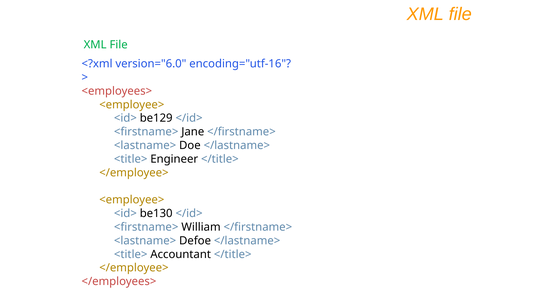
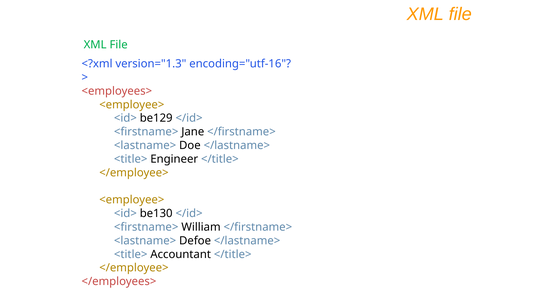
version="6.0: version="6.0 -> version="1.3 (151, 64)
